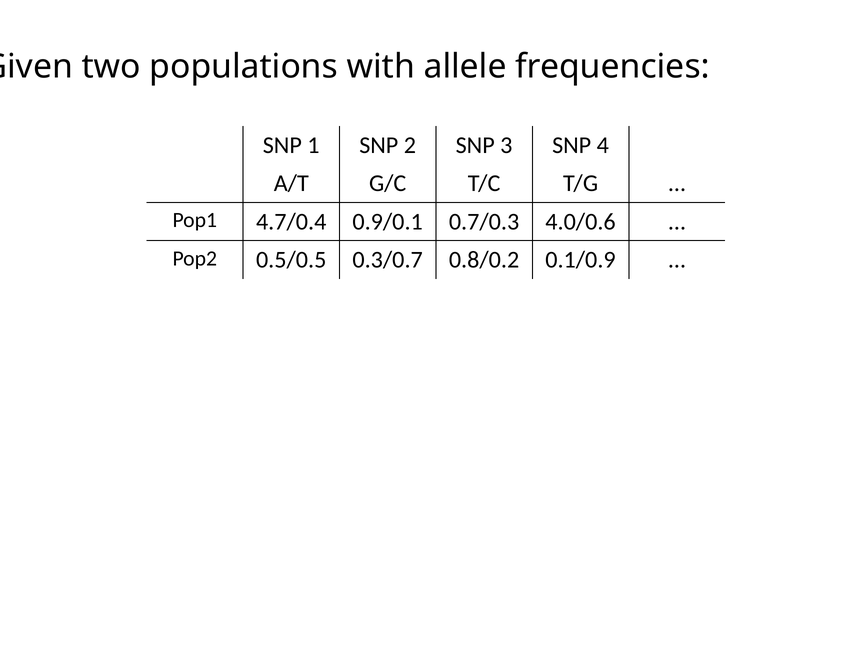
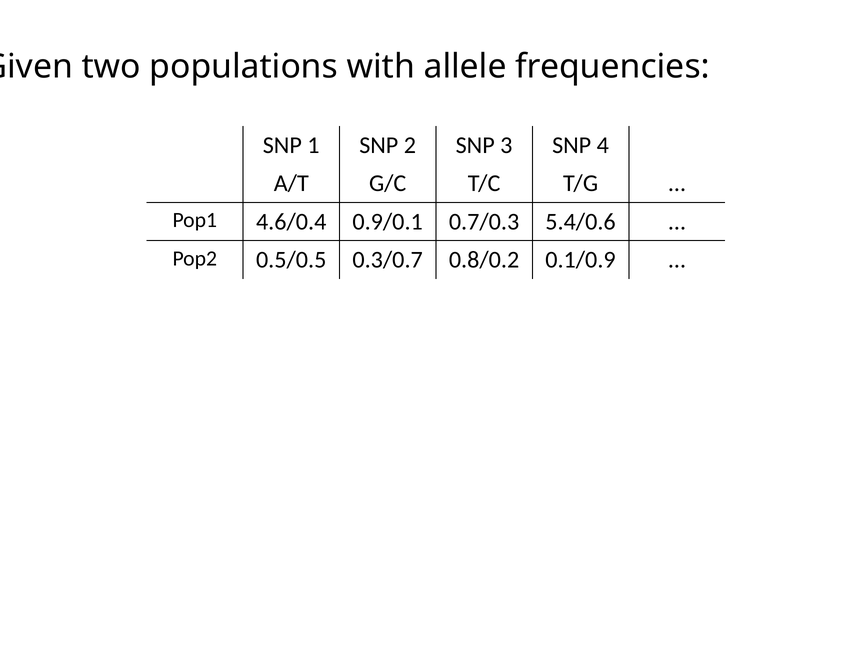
4.7/0.4: 4.7/0.4 -> 4.6/0.4 (291, 222)
4.0/0.6: 4.0/0.6 -> 5.4/0.6 (581, 222)
